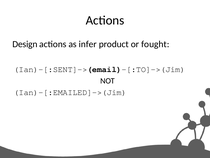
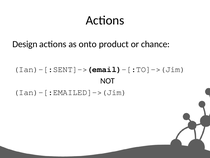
infer: infer -> onto (88, 44)
fought: fought -> chance (155, 44)
